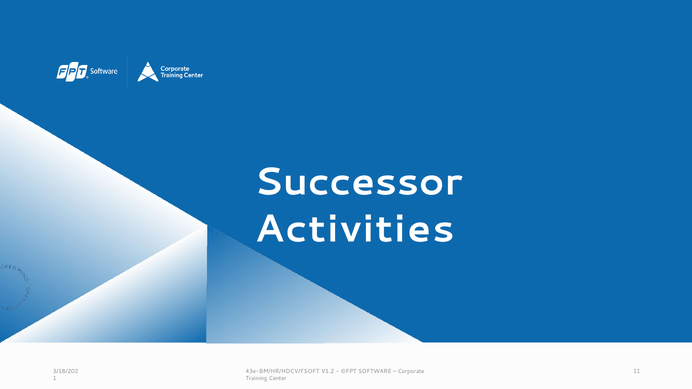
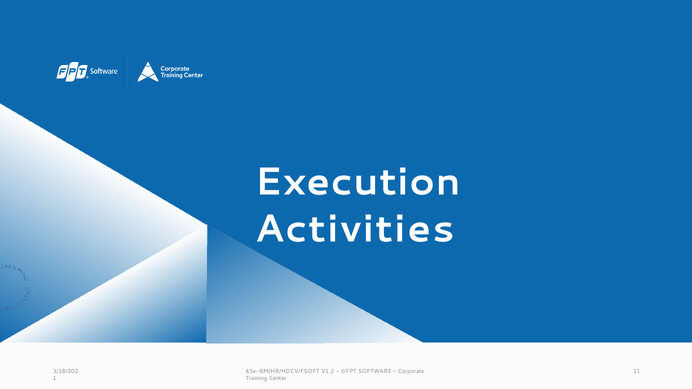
Successor: Successor -> Execution (358, 182)
